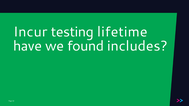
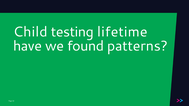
Incur: Incur -> Child (30, 32)
includes: includes -> patterns (137, 46)
